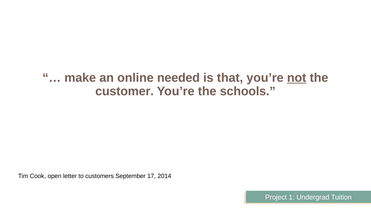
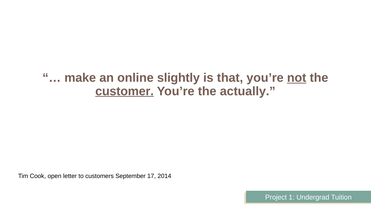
needed: needed -> slightly (178, 78)
customer underline: none -> present (125, 91)
schools: schools -> actually (248, 91)
